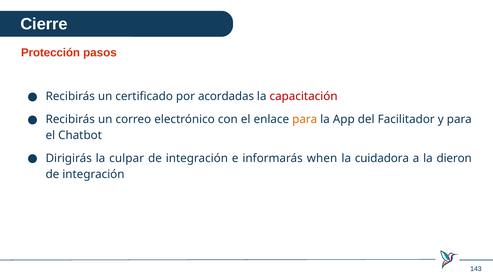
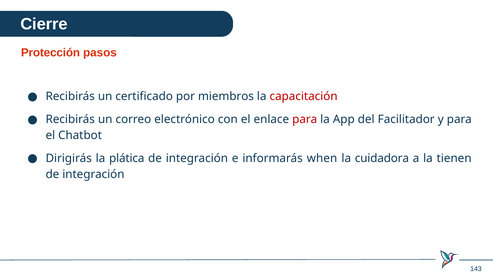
acordadas: acordadas -> miembros (226, 97)
para colour: orange -> red (305, 120)
culpar: culpar -> plática (127, 158)
dieron: dieron -> tienen (454, 158)
